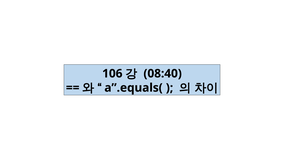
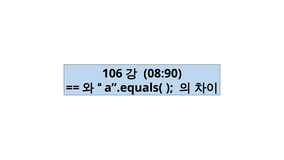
08:40: 08:40 -> 08:90 (163, 73)
